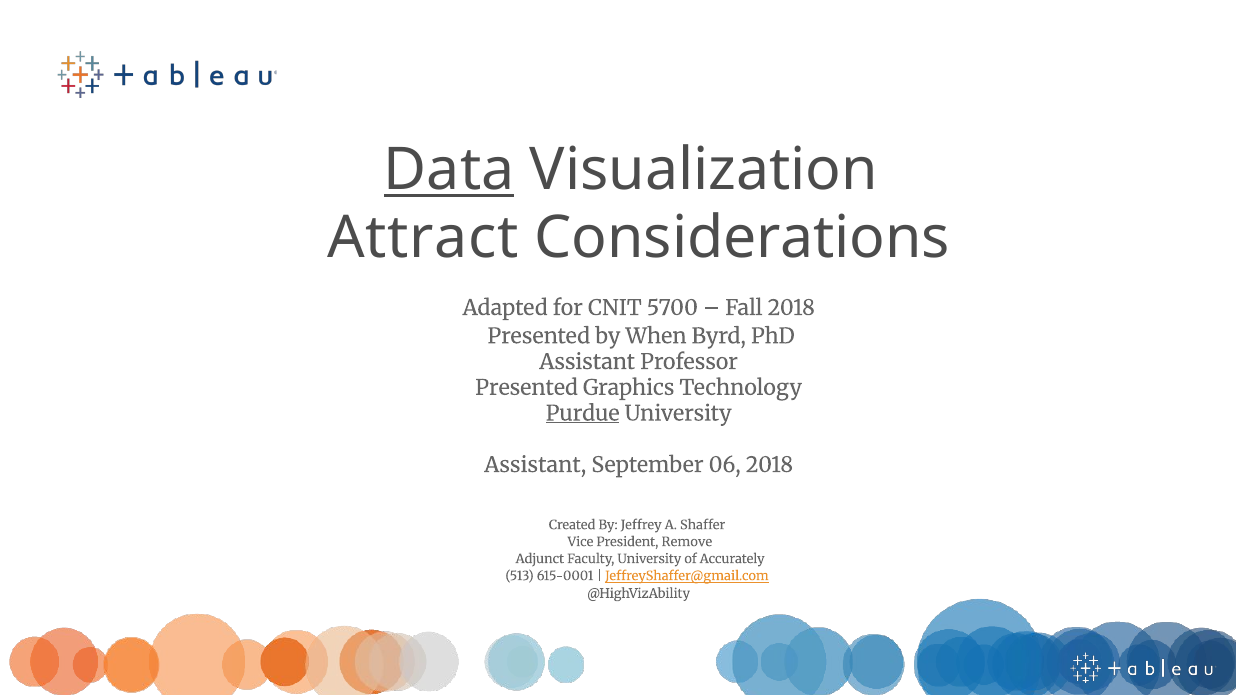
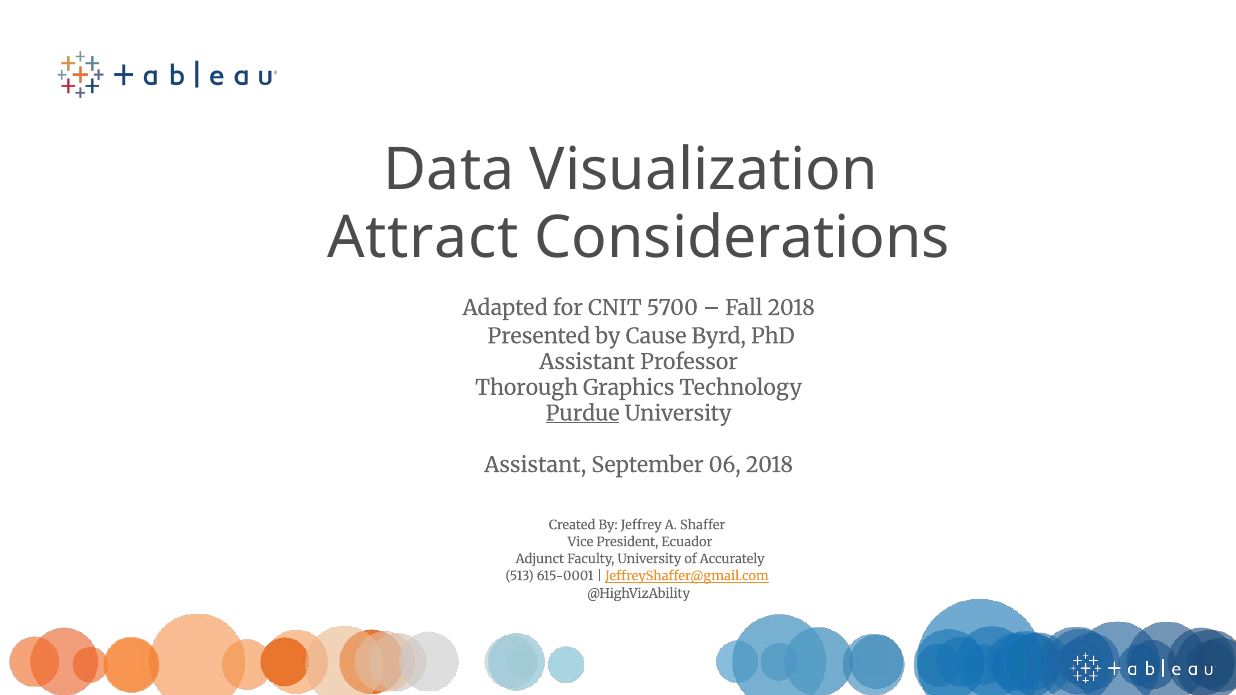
Data underline: present -> none (449, 170)
When: When -> Cause (656, 336)
Presented: Presented -> Thorough (527, 388)
Remove: Remove -> Ecuador (687, 542)
